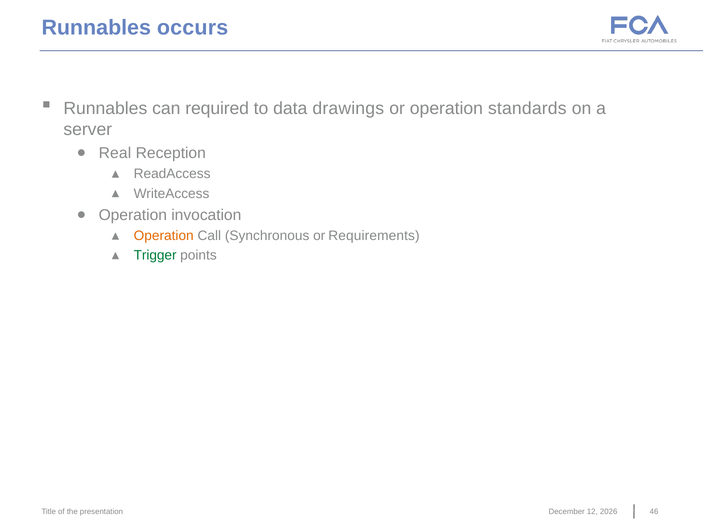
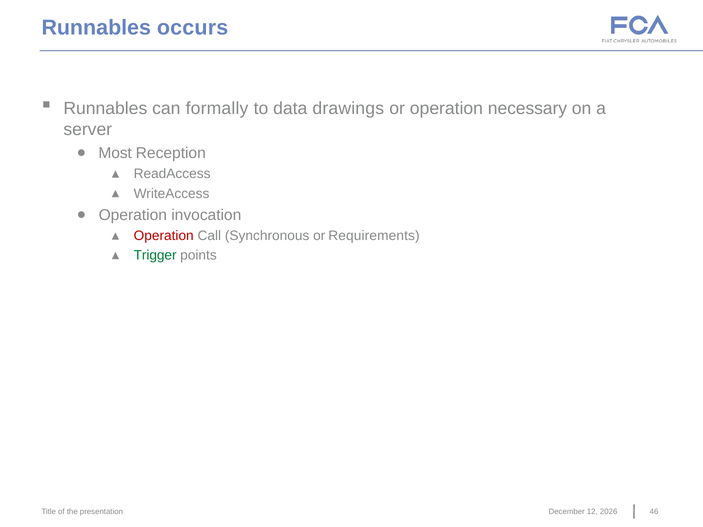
required: required -> formally (217, 109)
standards: standards -> necessary (527, 109)
Real: Real -> Most (115, 153)
Operation colour: orange -> red (164, 236)
